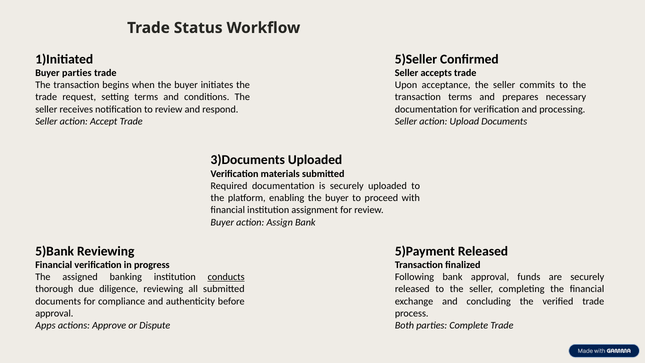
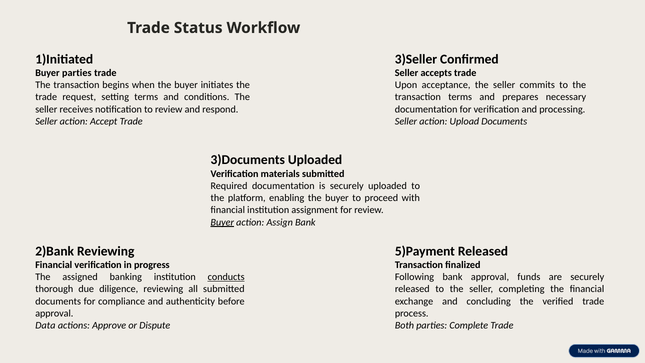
5)Seller: 5)Seller -> 3)Seller (416, 59)
Buyer underline: none -> present (222, 222)
5)Bank: 5)Bank -> 2)Bank (55, 251)
Apps: Apps -> Data (45, 325)
